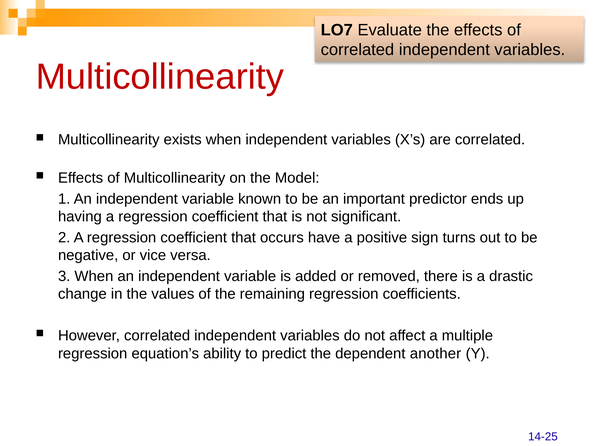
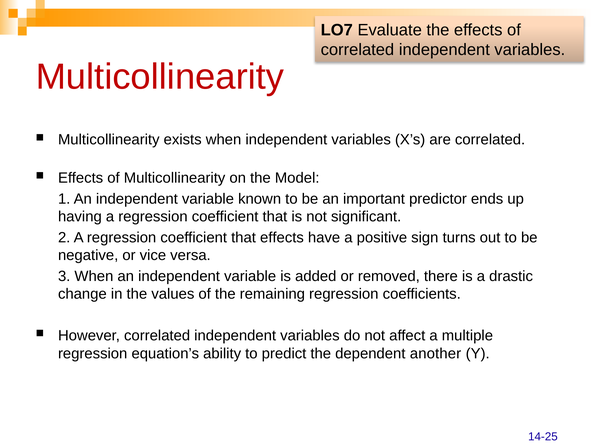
that occurs: occurs -> effects (282, 238)
